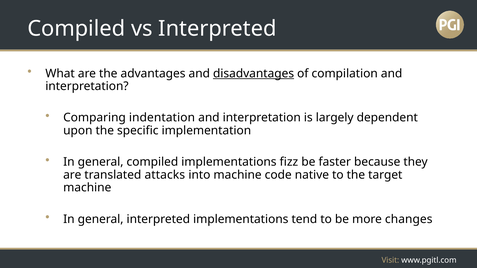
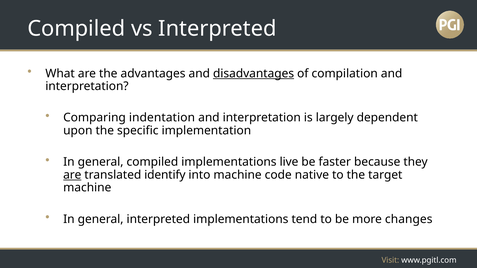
fizz: fizz -> live (289, 162)
are underline: none -> present (72, 175)
attacks: attacks -> identify (165, 175)
